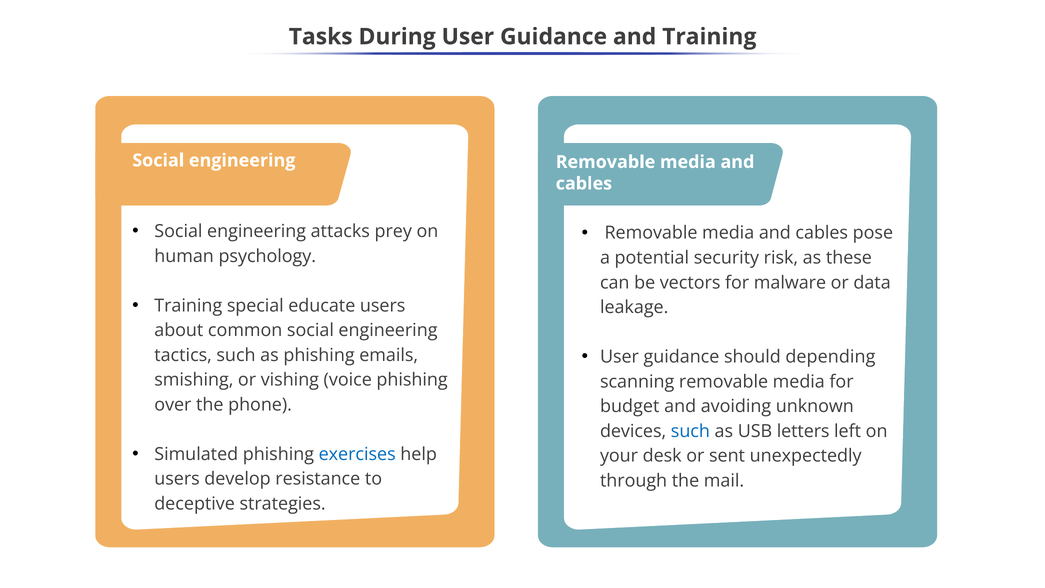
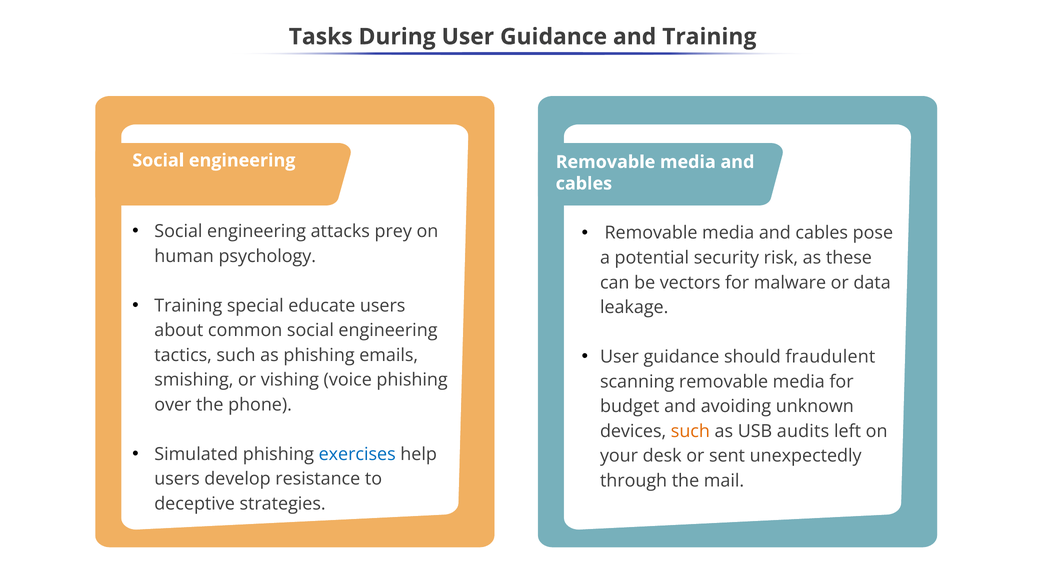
depending: depending -> fraudulent (830, 357)
such colour: blue -> orange (690, 431)
letters: letters -> audits (803, 431)
